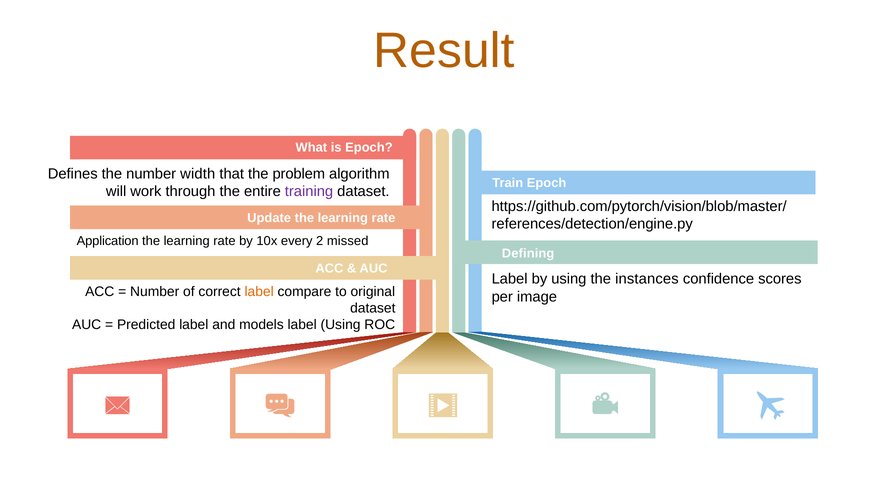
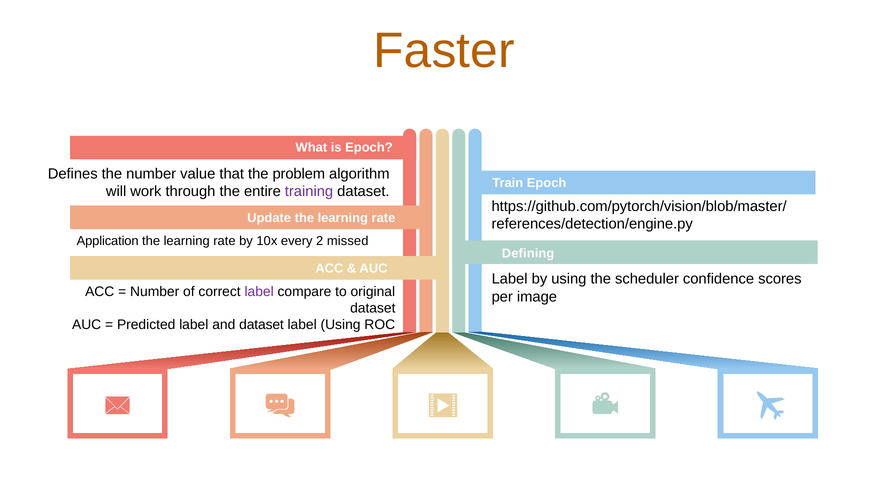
Result: Result -> Faster (444, 51)
width: width -> value (198, 174)
instances: instances -> scheduler (647, 279)
label colour: orange -> purple (259, 292)
and models: models -> dataset (262, 325)
